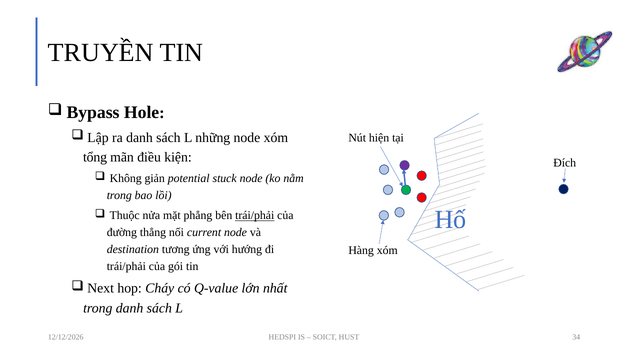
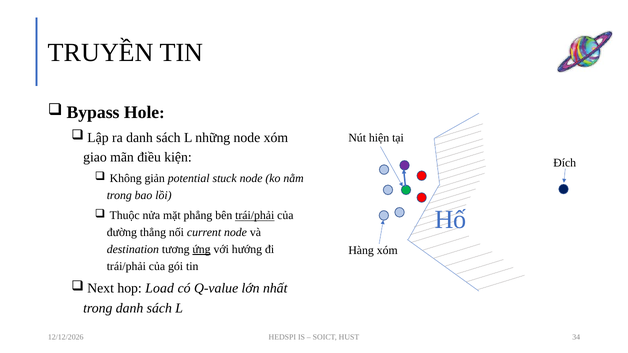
tổng: tổng -> giao (95, 157)
ứng underline: none -> present (202, 250)
Cháy: Cháy -> Load (160, 289)
